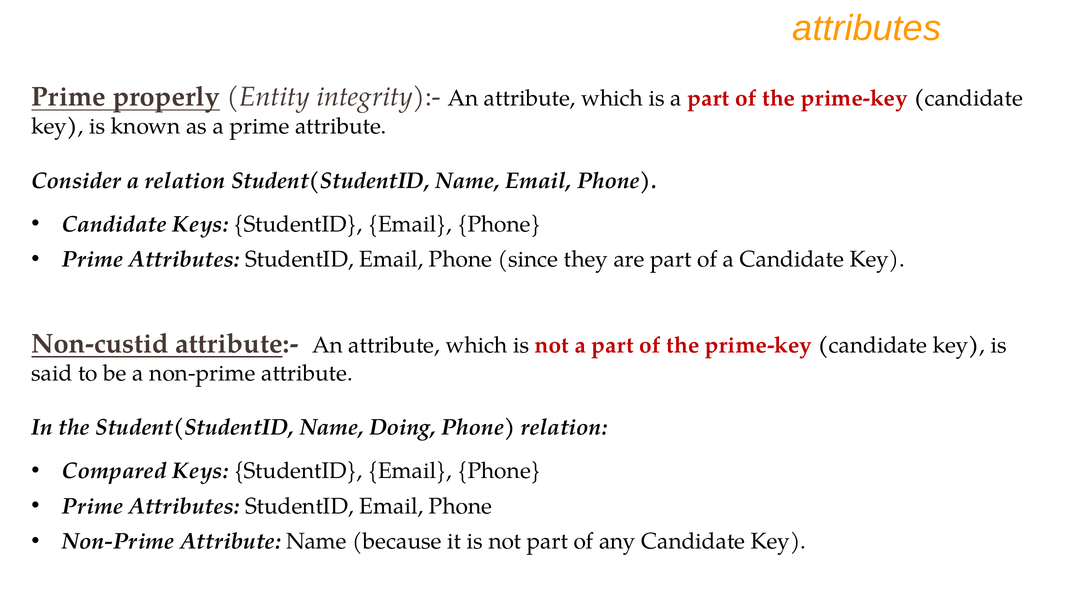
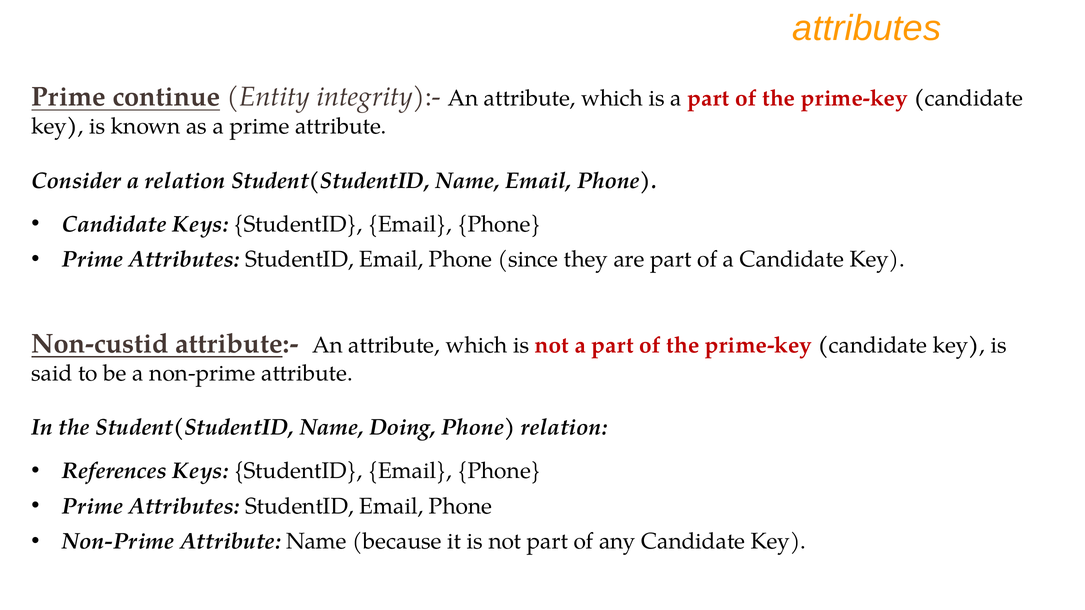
properly: properly -> continue (166, 97)
Compared: Compared -> References (114, 471)
